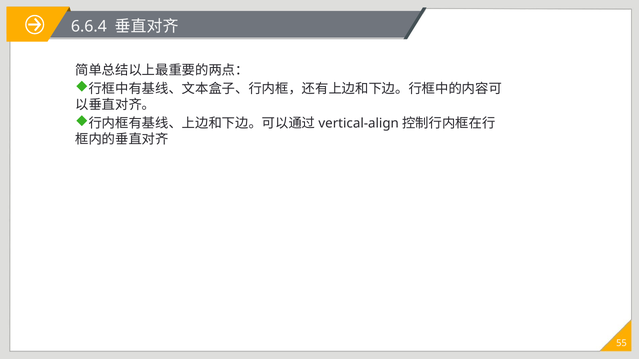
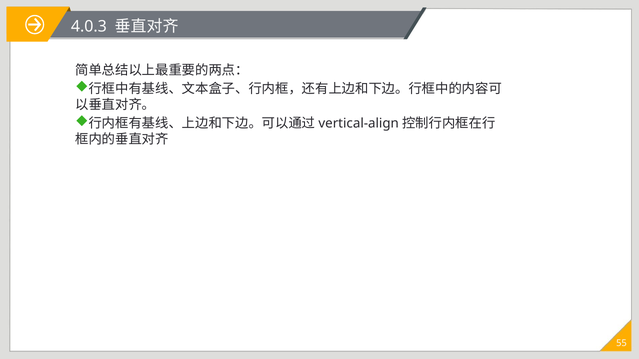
6.6.4: 6.6.4 -> 4.0.3 (89, 26)
